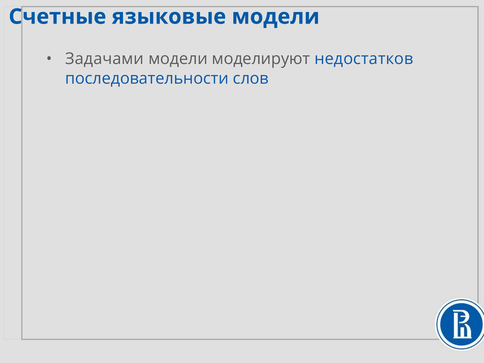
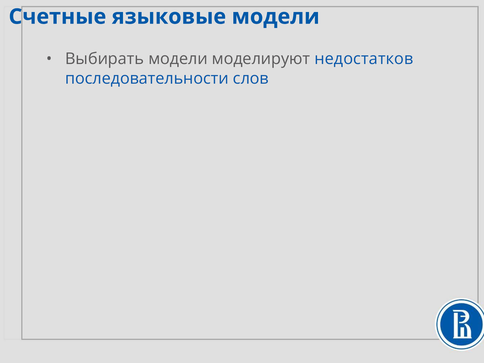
Задачами: Задачами -> Выбирать (105, 59)
